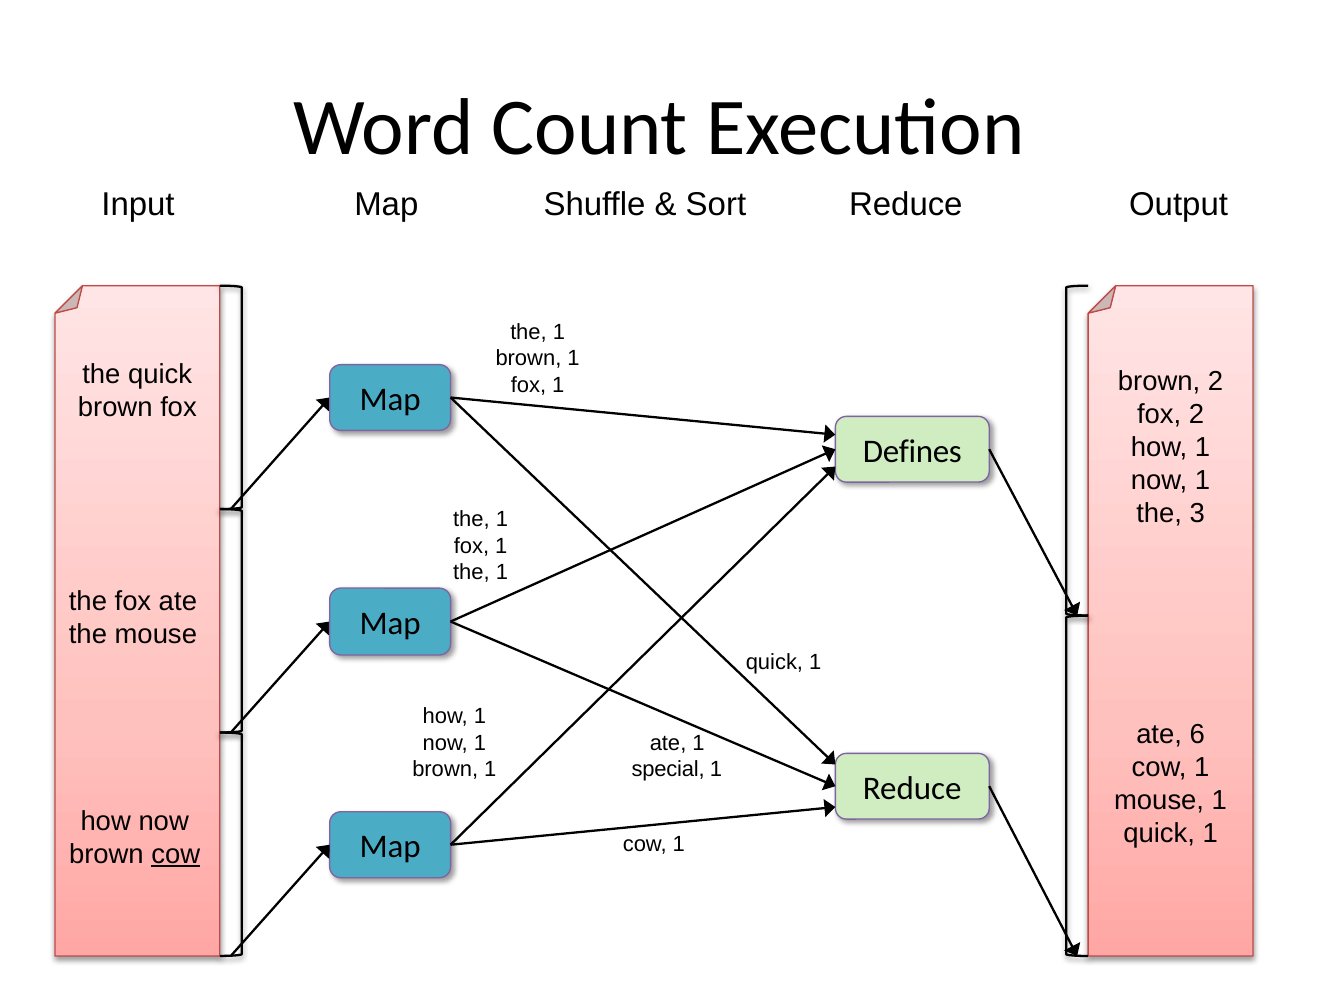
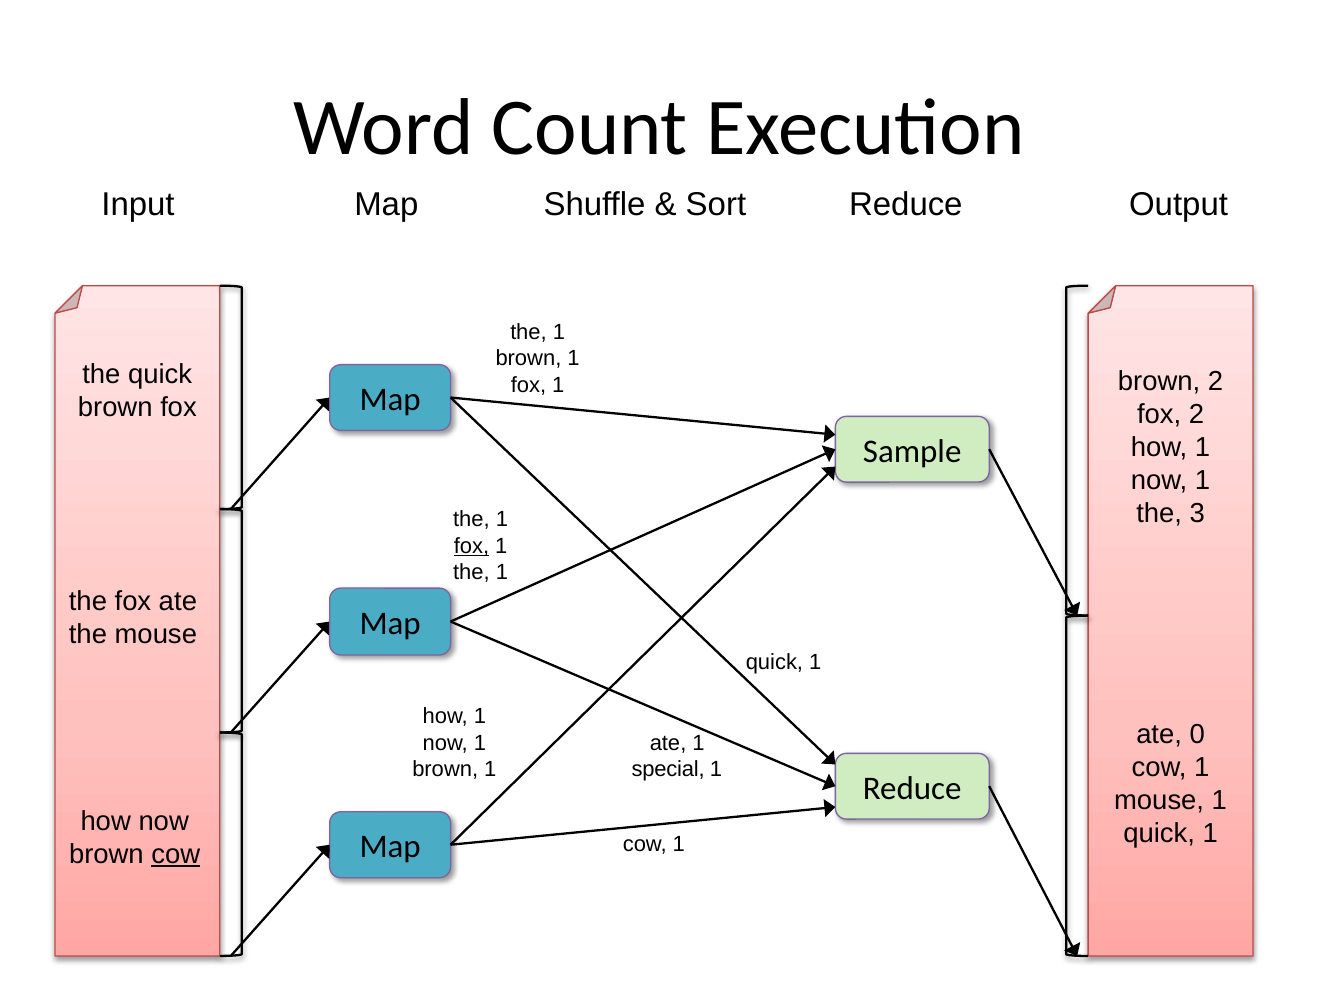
Defines: Defines -> Sample (912, 452)
fox underline: none -> present (472, 546)
6: 6 -> 0 (1197, 735)
